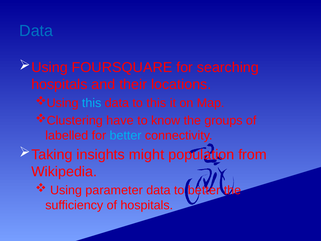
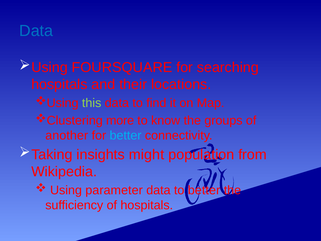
this colour: light blue -> light green (92, 103)
to this: this -> find (156, 103)
have: have -> more (120, 120)
labelled: labelled -> another (67, 135)
